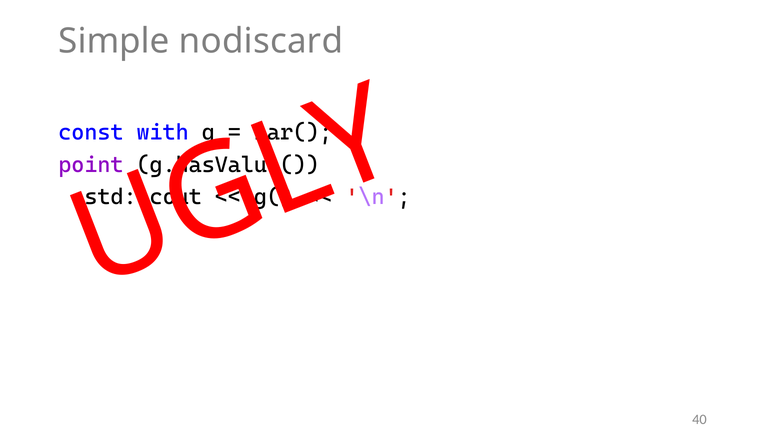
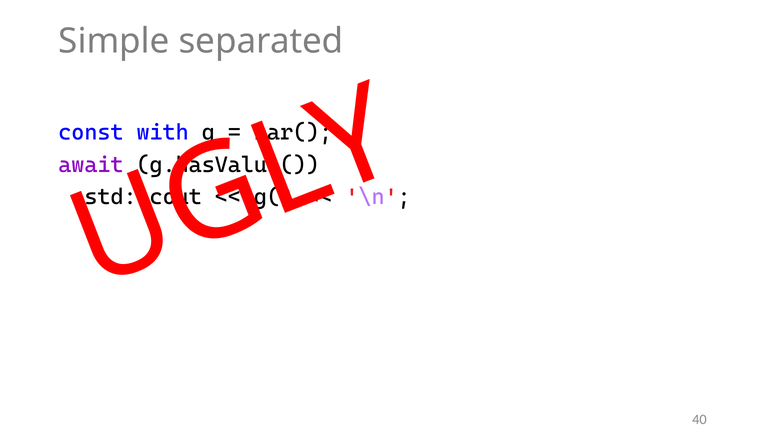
nodiscard: nodiscard -> separated (261, 41)
point: point -> await (91, 165)
